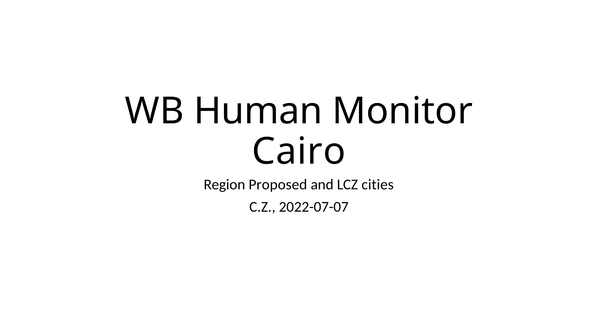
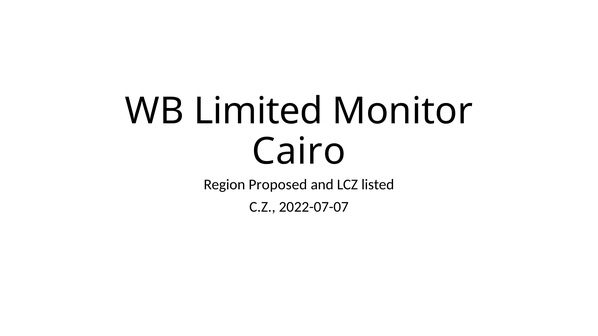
Human: Human -> Limited (258, 111)
cities: cities -> listed (378, 185)
